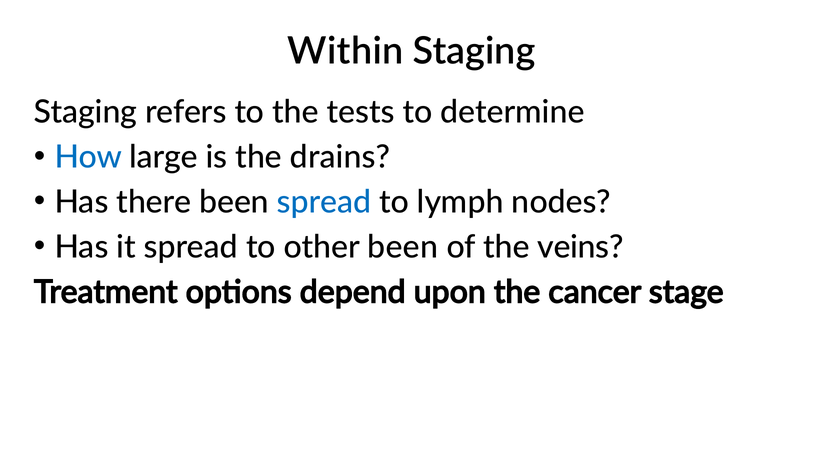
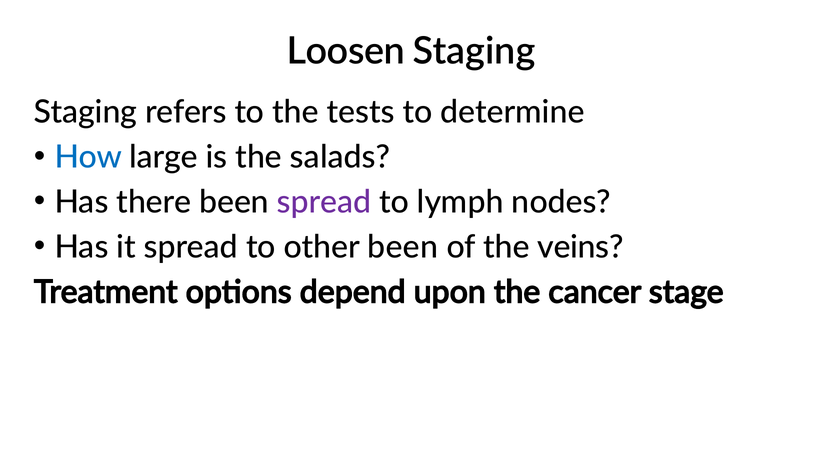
Within: Within -> Loosen (346, 51)
drains: drains -> salads (340, 157)
spread colour: blue -> purple (324, 202)
